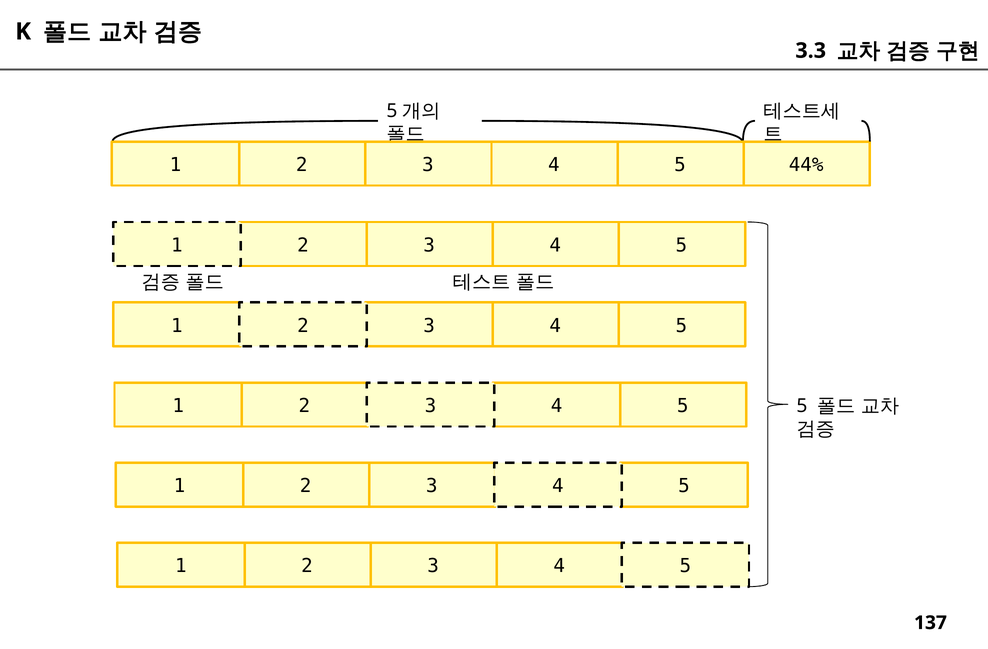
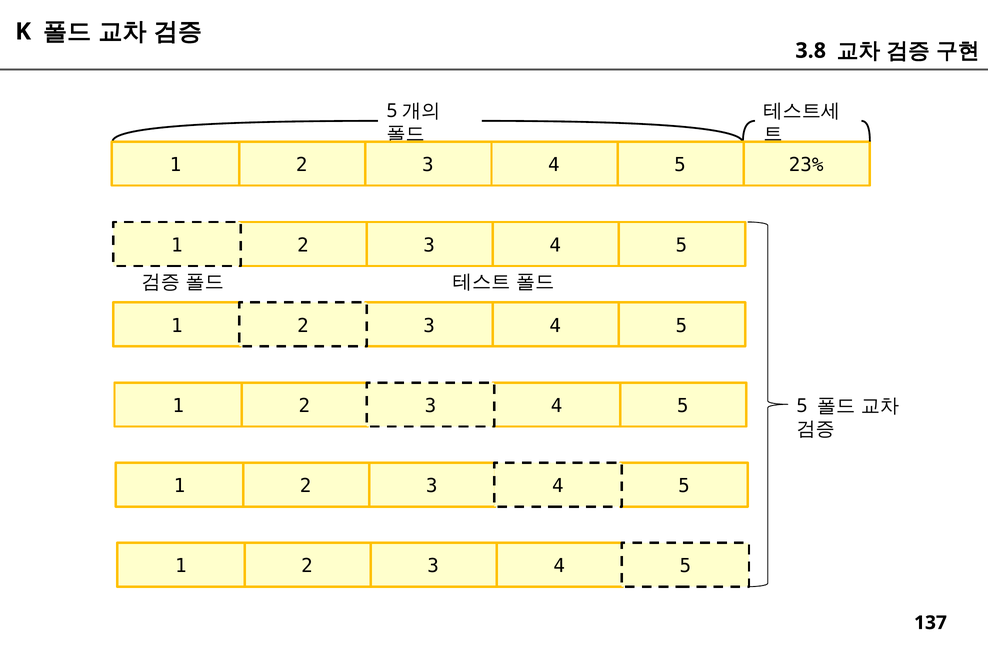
3.3: 3.3 -> 3.8 (811, 51)
44%: 44% -> 23% (806, 165)
